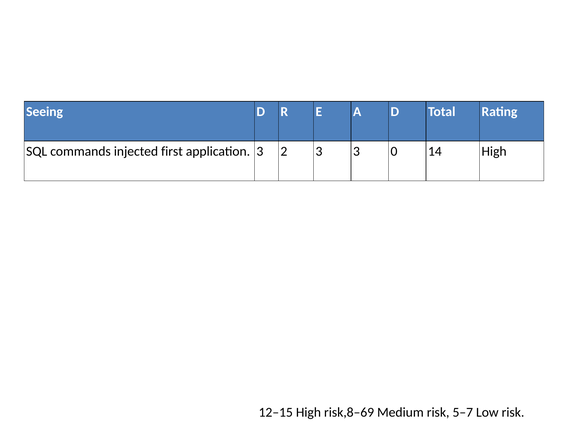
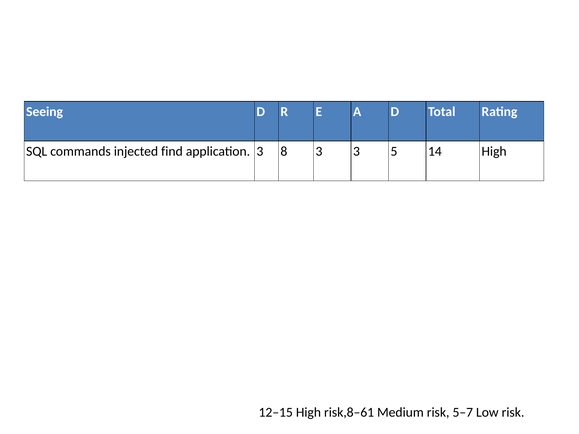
first: first -> find (172, 152)
2: 2 -> 8 (284, 152)
0: 0 -> 5 (394, 152)
risk,8–69: risk,8–69 -> risk,8–61 (349, 412)
